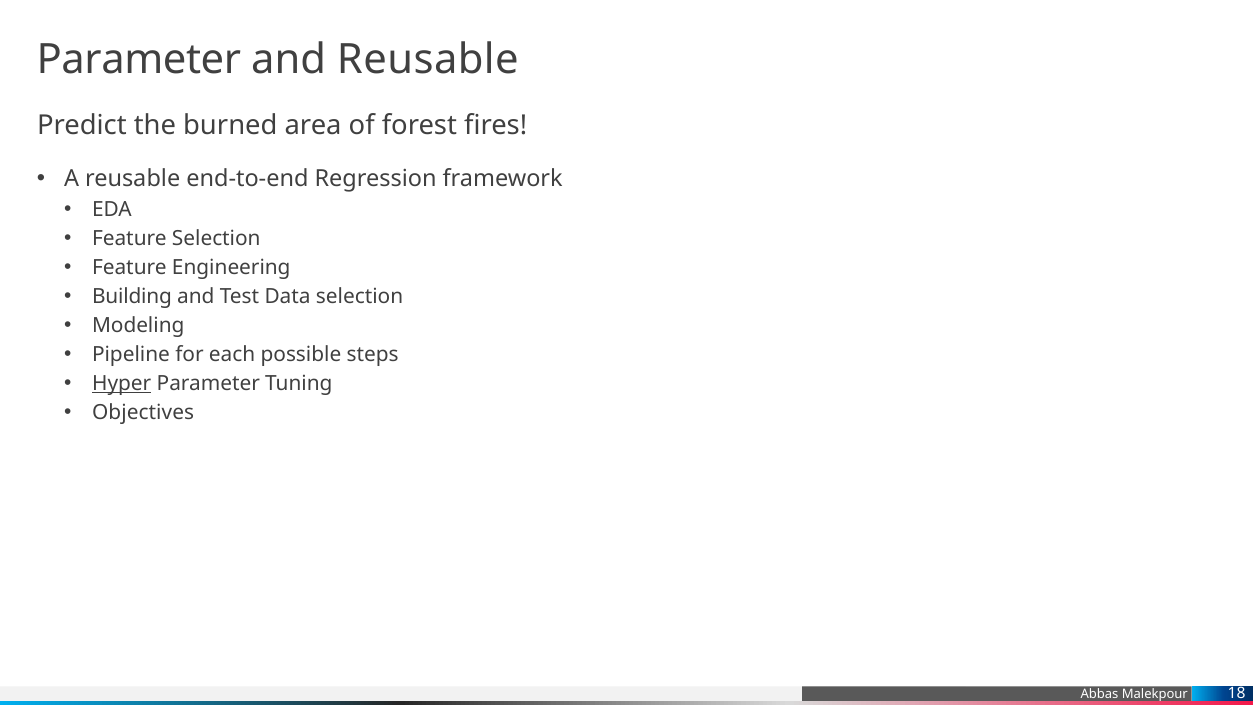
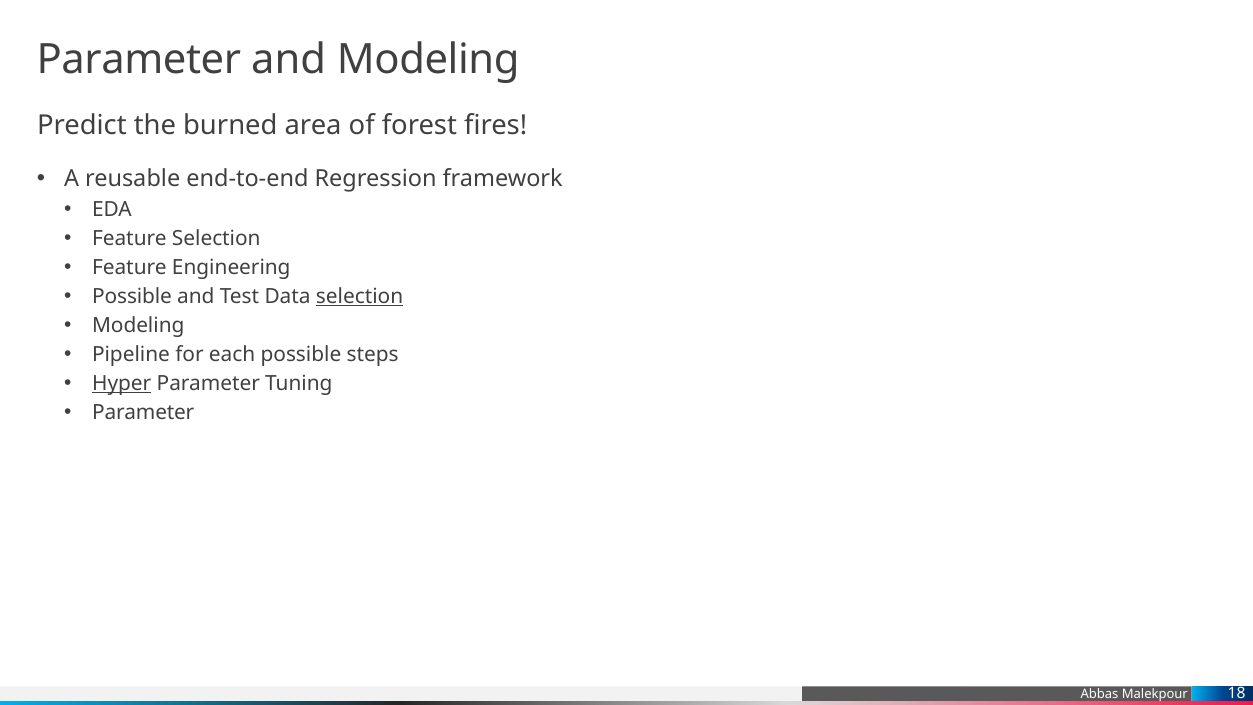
and Reusable: Reusable -> Modeling (428, 59)
Building: Building -> Possible (132, 297)
selection underline: none -> present (360, 297)
Objectives: Objectives -> Parameter (143, 413)
